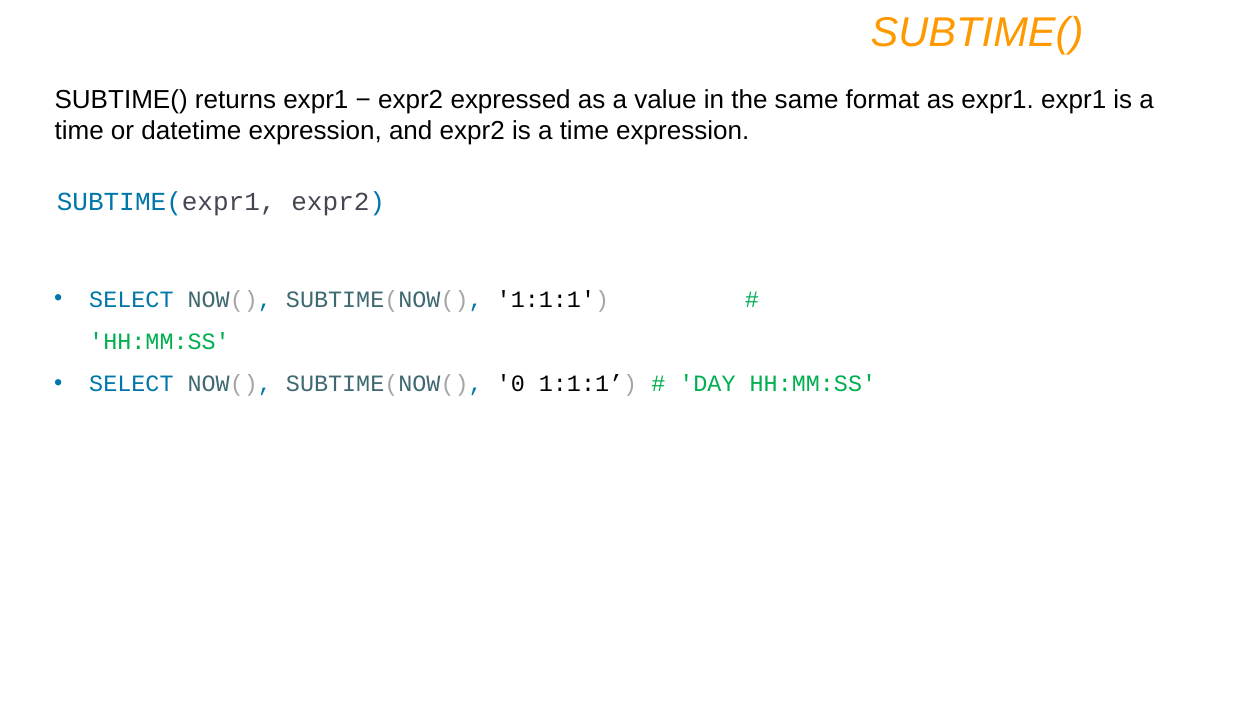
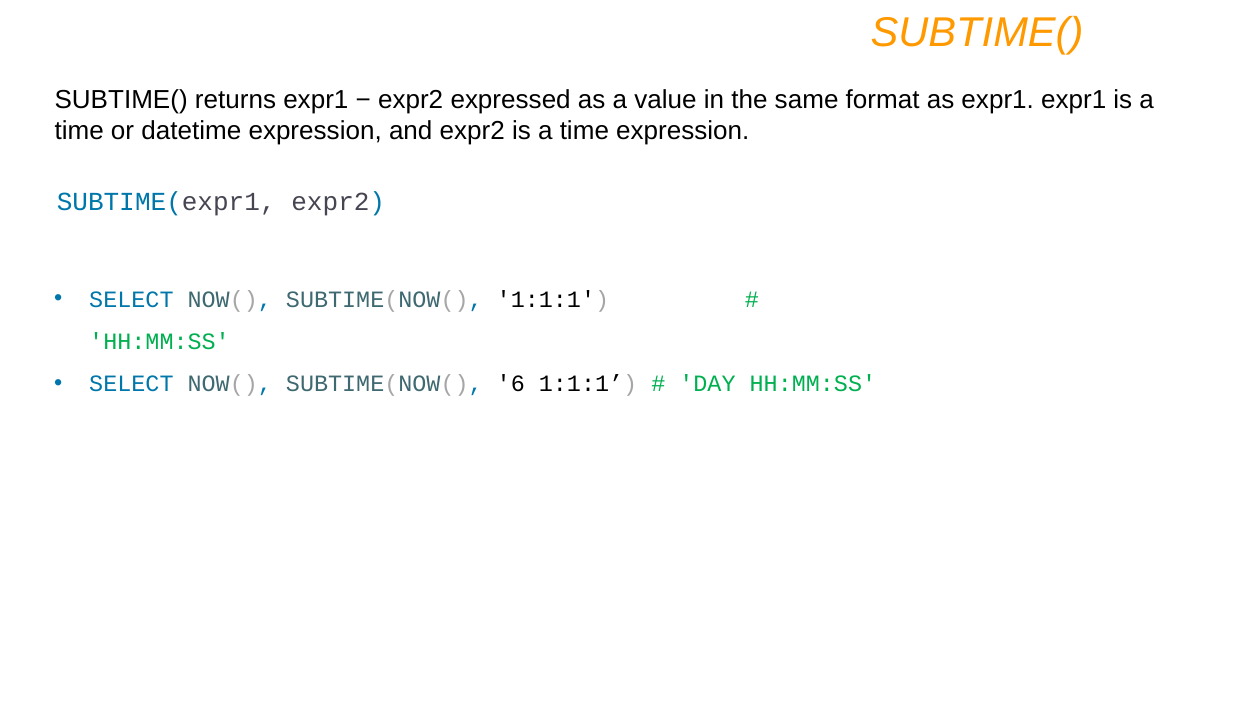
0: 0 -> 6 (511, 384)
